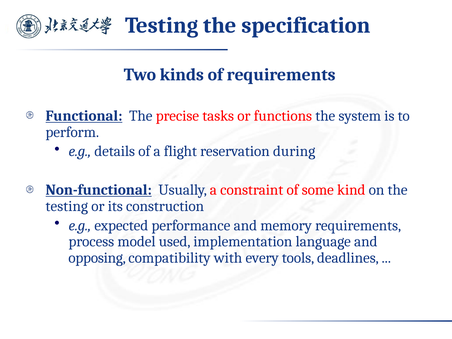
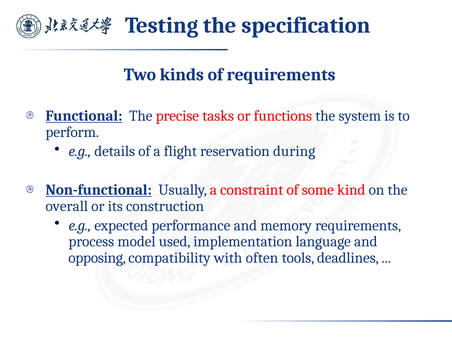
testing: testing -> overall (67, 206)
every: every -> often (262, 258)
